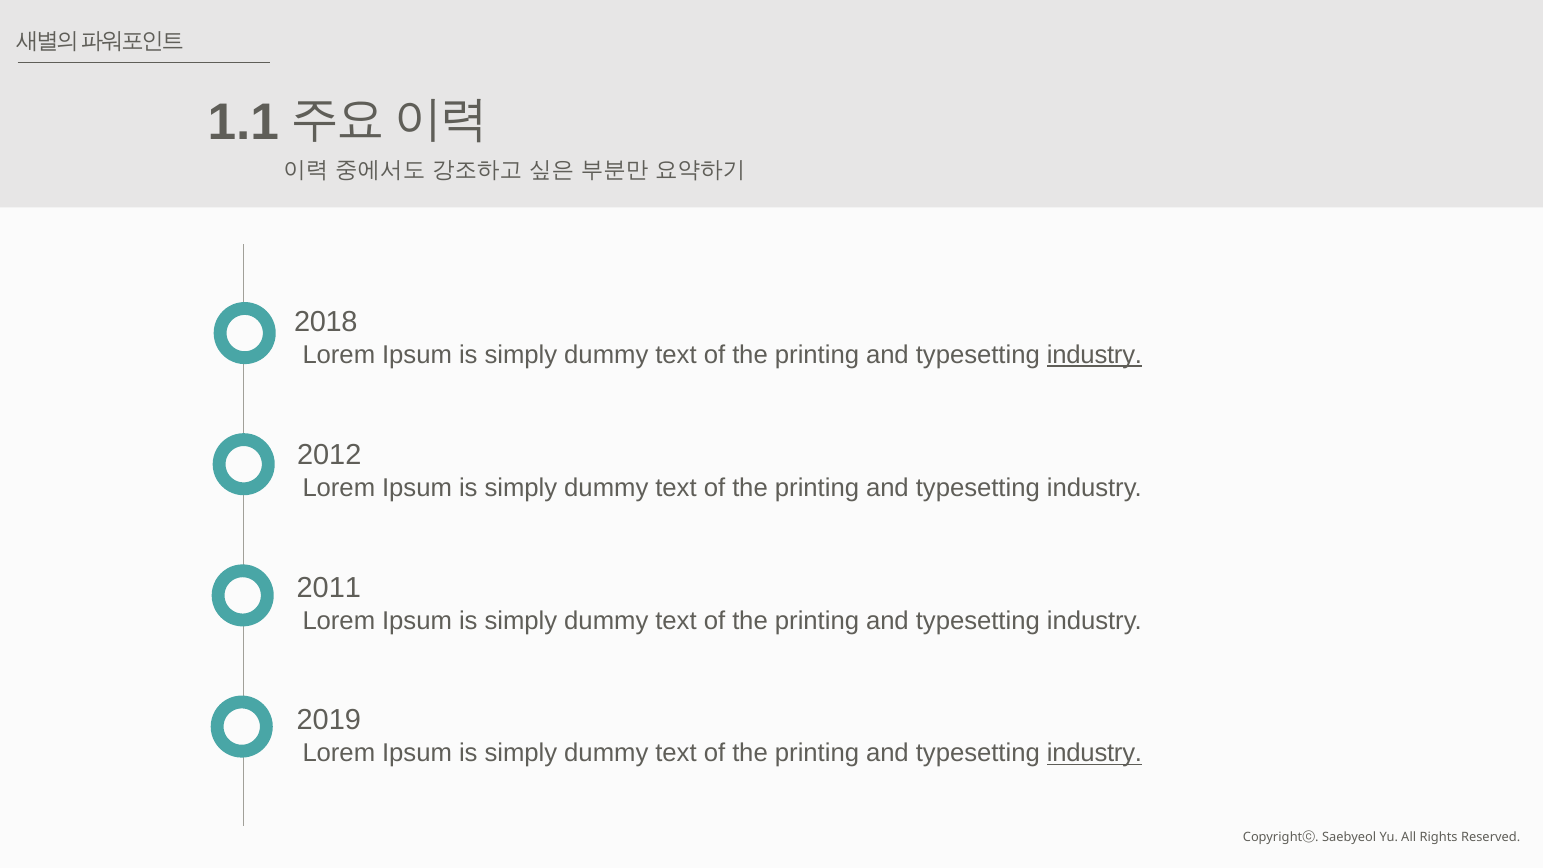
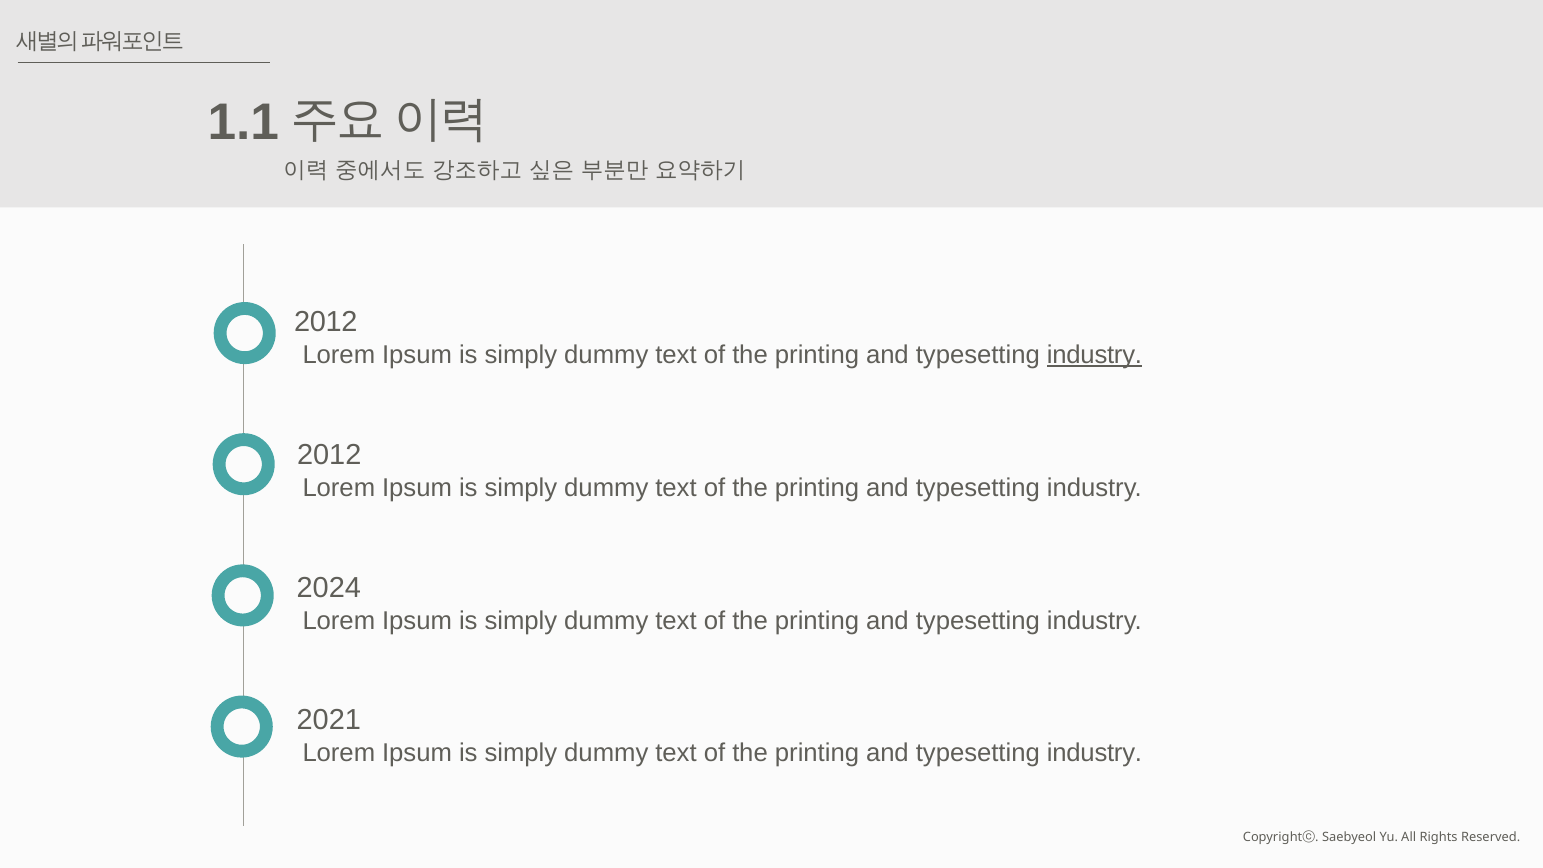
2018: 2018 -> 2012 (326, 322)
2011: 2011 -> 2024 (329, 588)
2019: 2019 -> 2021 (329, 720)
industry underline: present -> none (1094, 753)
